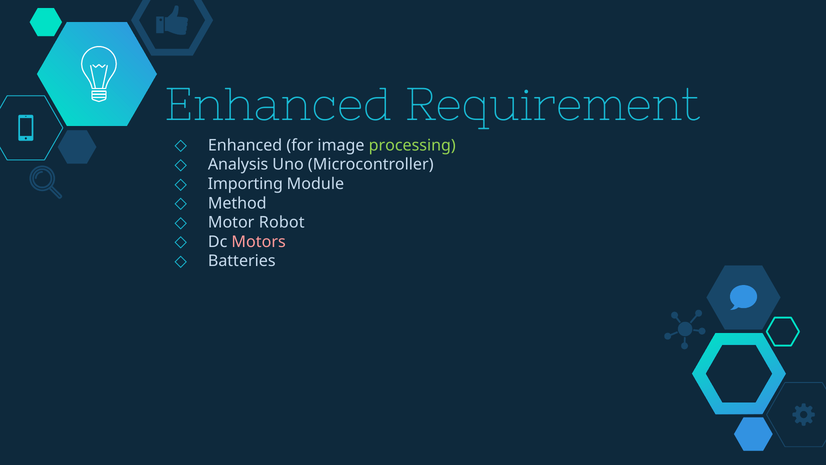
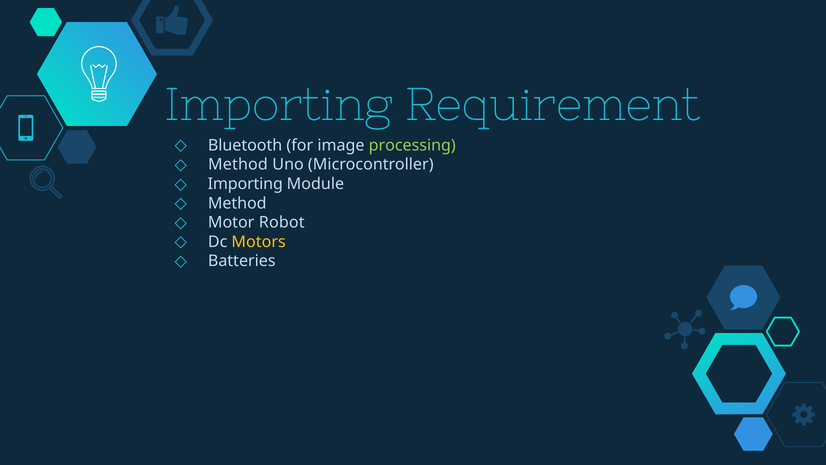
Enhanced: Enhanced -> Importing (279, 105)
Enhanced: Enhanced -> Bluetooth (245, 145)
Analysis: Analysis -> Method (238, 165)
Motors colour: pink -> yellow (259, 242)
